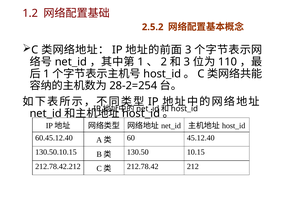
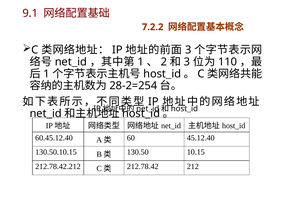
1.2: 1.2 -> 9.1 (30, 13)
2.5.2: 2.5.2 -> 7.2.2 (153, 27)
